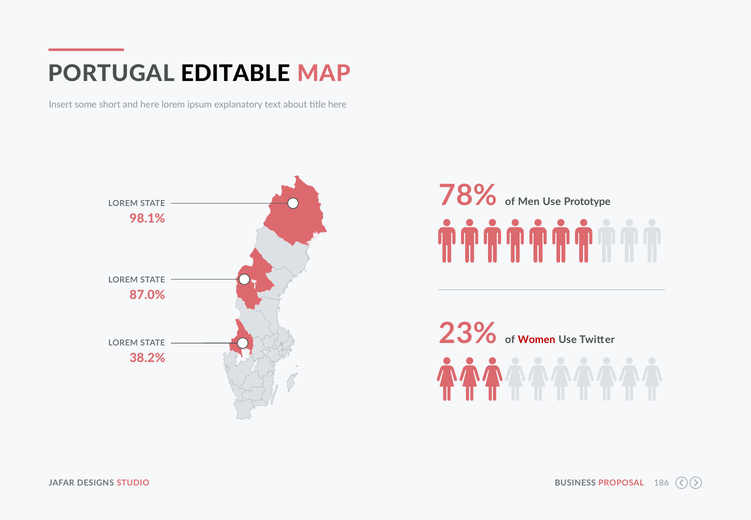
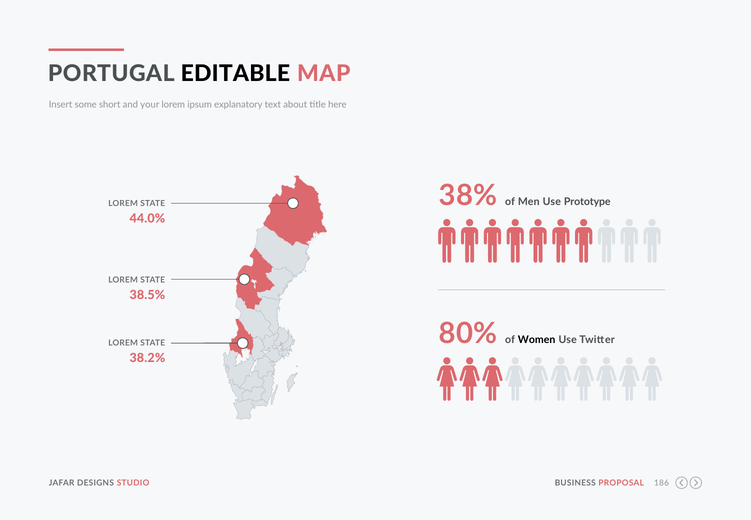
and here: here -> your (150, 104)
78%: 78% -> 38% (468, 195)
98.1%: 98.1% -> 44.0% (147, 219)
87.0%: 87.0% -> 38.5% (147, 295)
23%: 23% -> 80% (468, 333)
Women colour: red -> black (537, 340)
